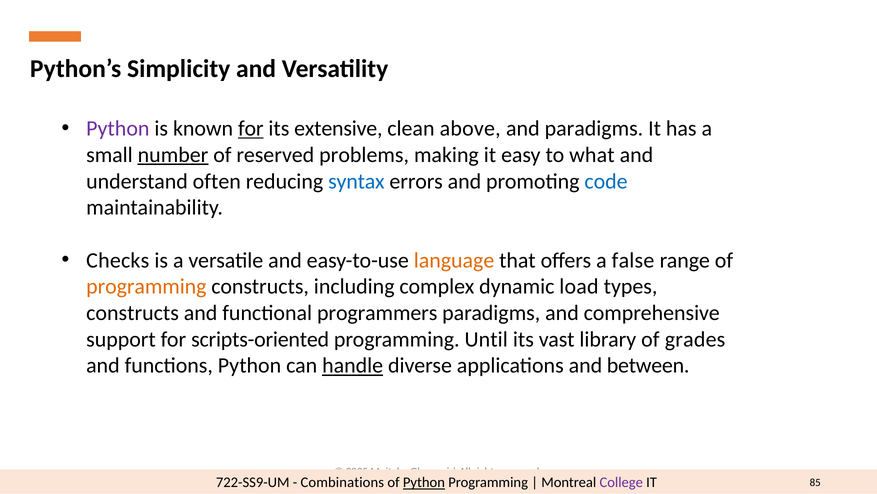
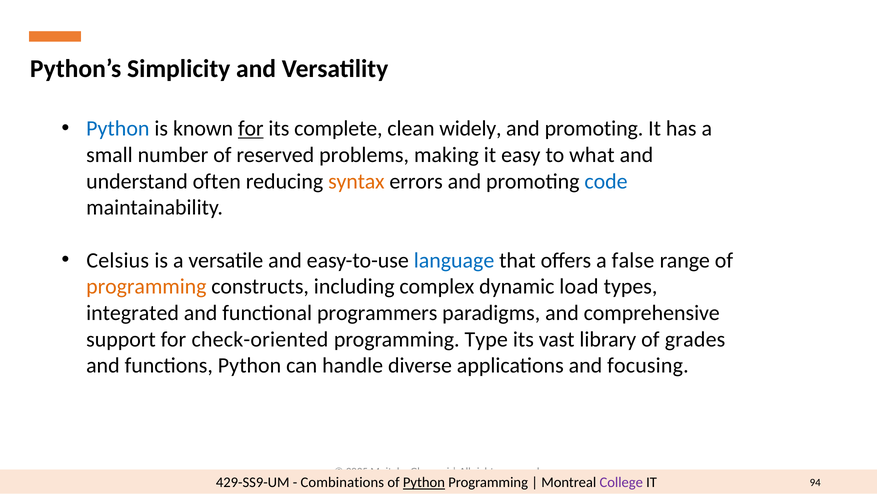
Python colour: purple -> blue (118, 128)
extensive: extensive -> complete (338, 128)
above: above -> widely (470, 128)
paradigms: paradigms -> promoting (594, 128)
number underline: present -> none (173, 155)
syntax colour: blue -> orange (356, 181)
Checks: Checks -> Celsius (118, 260)
language colour: orange -> blue (454, 260)
constructs: constructs -> integrated (133, 313)
scripts-oriented: scripts-oriented -> check-oriented (260, 339)
Until: Until -> Type (486, 339)
handle underline: present -> none (353, 365)
between: between -> focusing (648, 365)
722-SS9-UM: 722-SS9-UM -> 429-SS9-UM (253, 482)
85: 85 -> 94 (815, 482)
